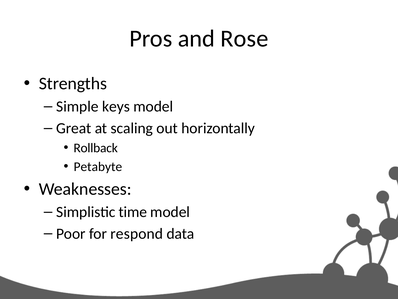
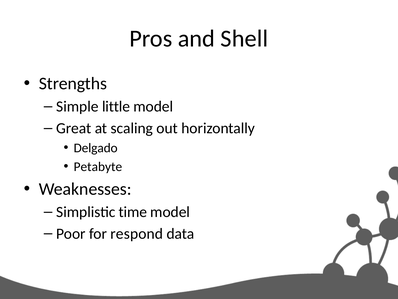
Rose: Rose -> Shell (244, 39)
keys: keys -> little (116, 106)
Rollback: Rollback -> Delgado (96, 148)
